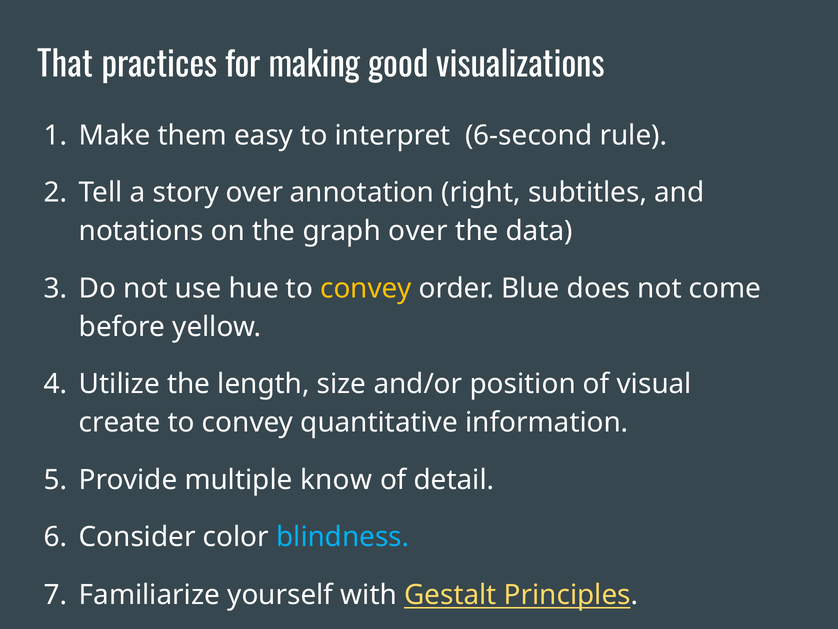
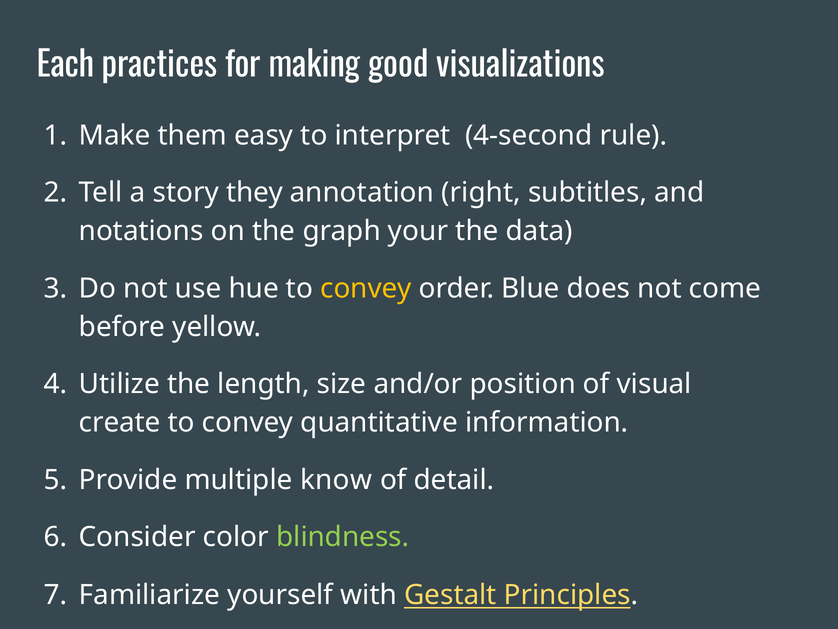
That: That -> Each (65, 65)
6-second: 6-second -> 4-second (529, 135)
story over: over -> they (255, 192)
graph over: over -> your (418, 231)
blindness colour: light blue -> light green (343, 537)
